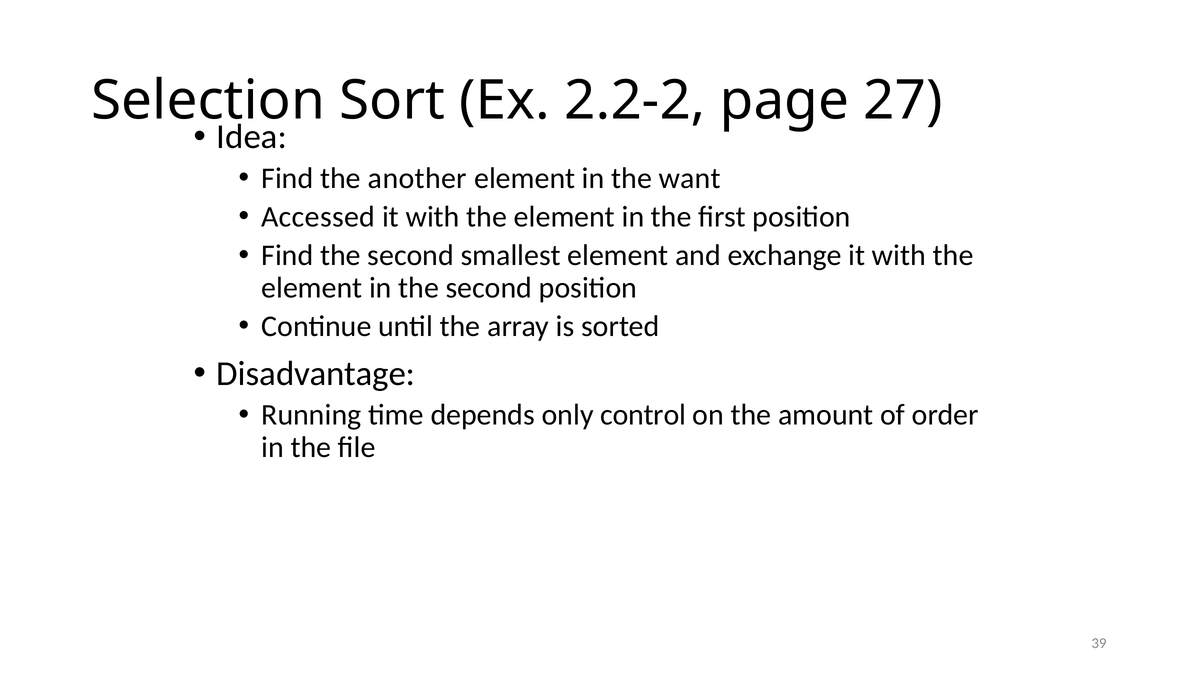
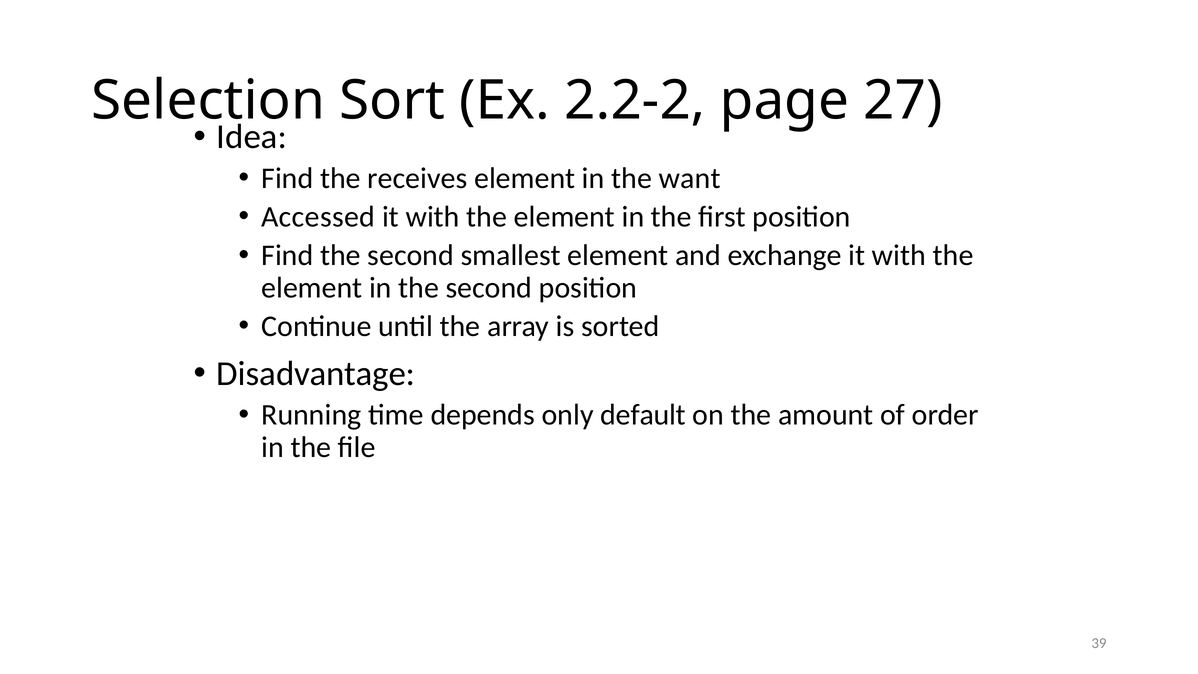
another: another -> receives (417, 178)
control: control -> default (643, 415)
